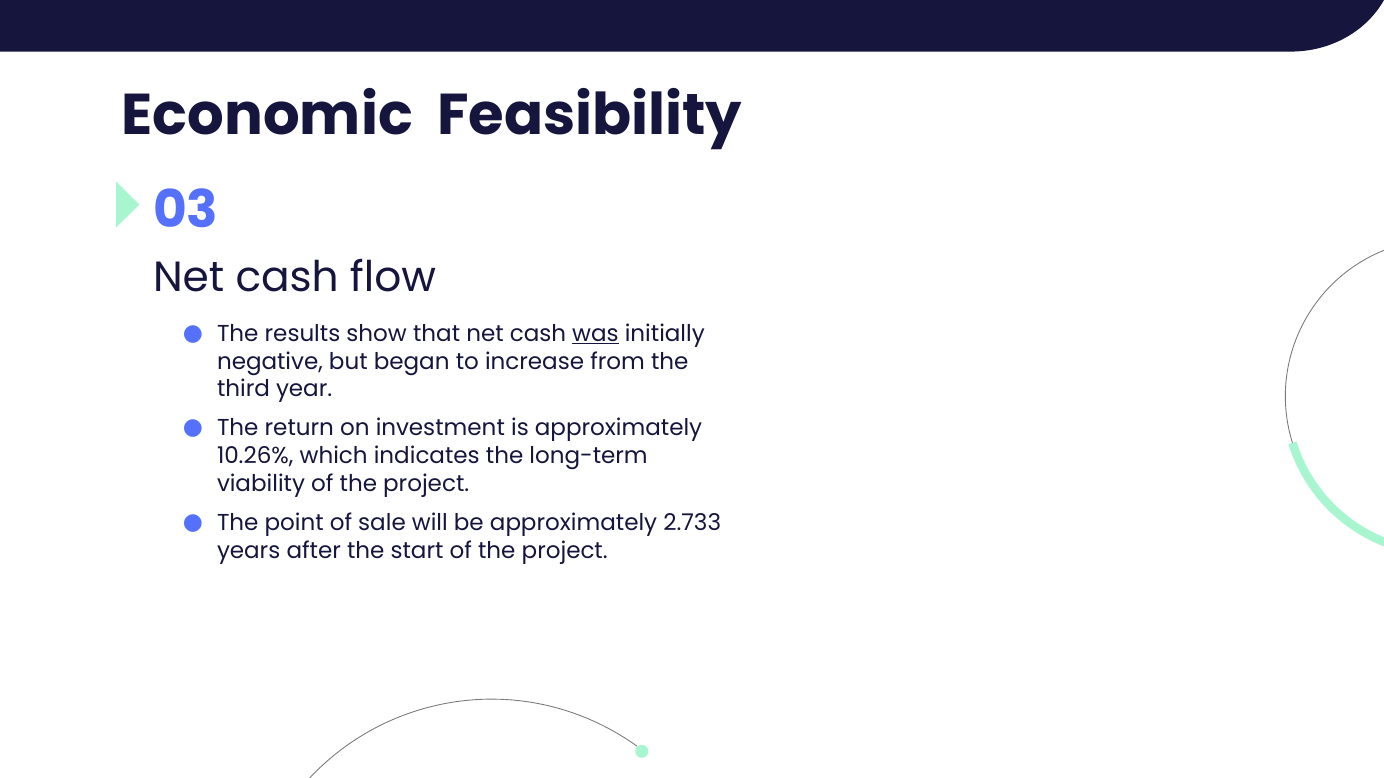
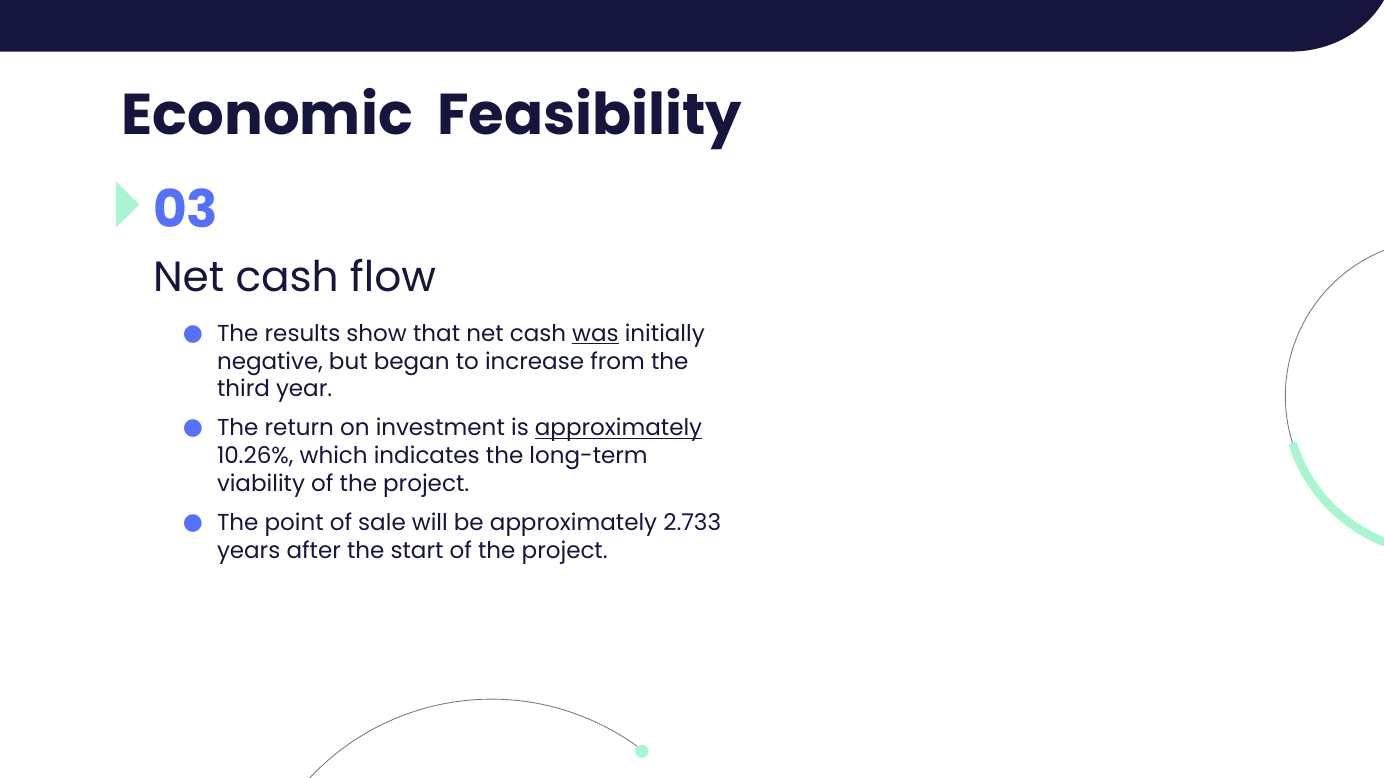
approximately underline: none -> present (619, 429)
